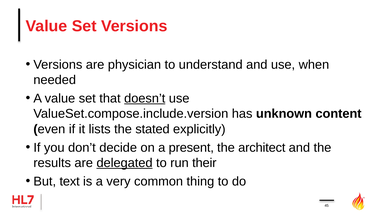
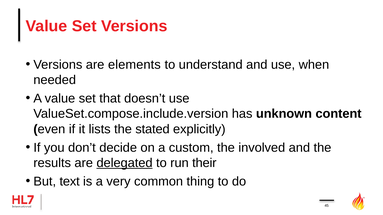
physician: physician -> elements (134, 65)
doesn’t underline: present -> none (145, 99)
present: present -> custom (191, 148)
architect: architect -> involved (262, 148)
